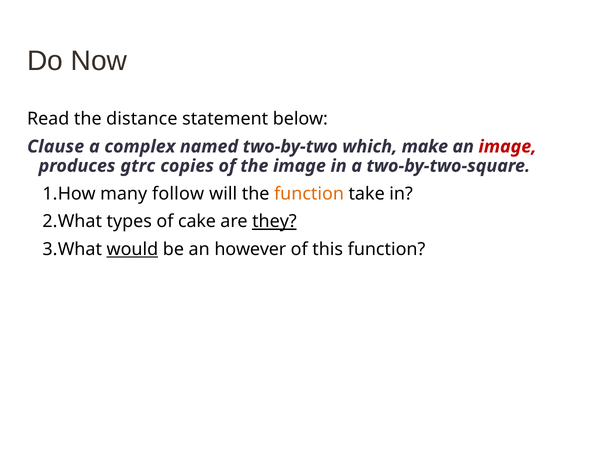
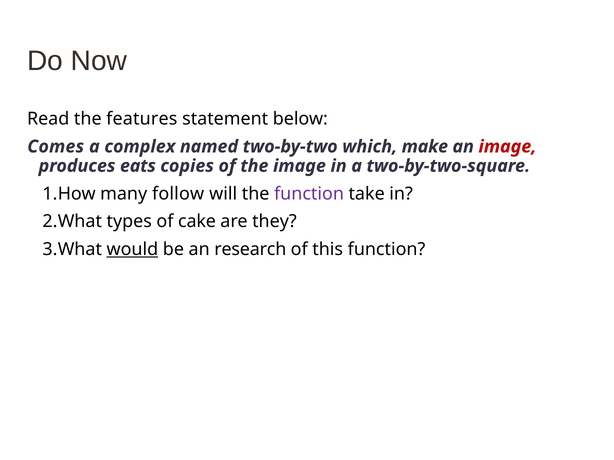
distance: distance -> features (142, 119)
Clause: Clause -> Comes (56, 147)
gtrc: gtrc -> eats (138, 166)
function colour: orange -> purple (309, 194)
they underline: present -> none (274, 222)
however: however -> research (250, 250)
